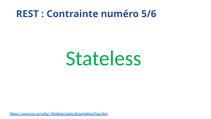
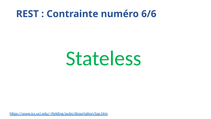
5/6: 5/6 -> 6/6 (149, 14)
